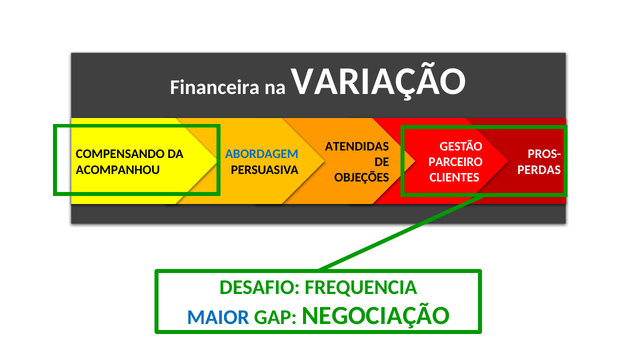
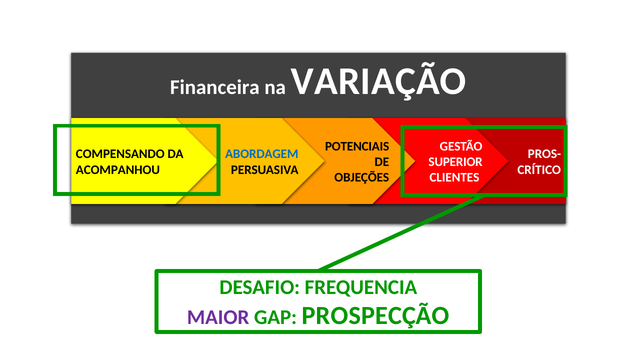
ATENDIDAS: ATENDIDAS -> POTENCIAIS (357, 146)
PARCEIRO: PARCEIRO -> SUPERIOR (456, 162)
PERDAS: PERDAS -> CRÍTICO (539, 170)
MAIOR colour: blue -> purple (218, 317)
NEGOCIAÇÃO: NEGOCIAÇÃO -> PROSPECÇÃO (376, 316)
